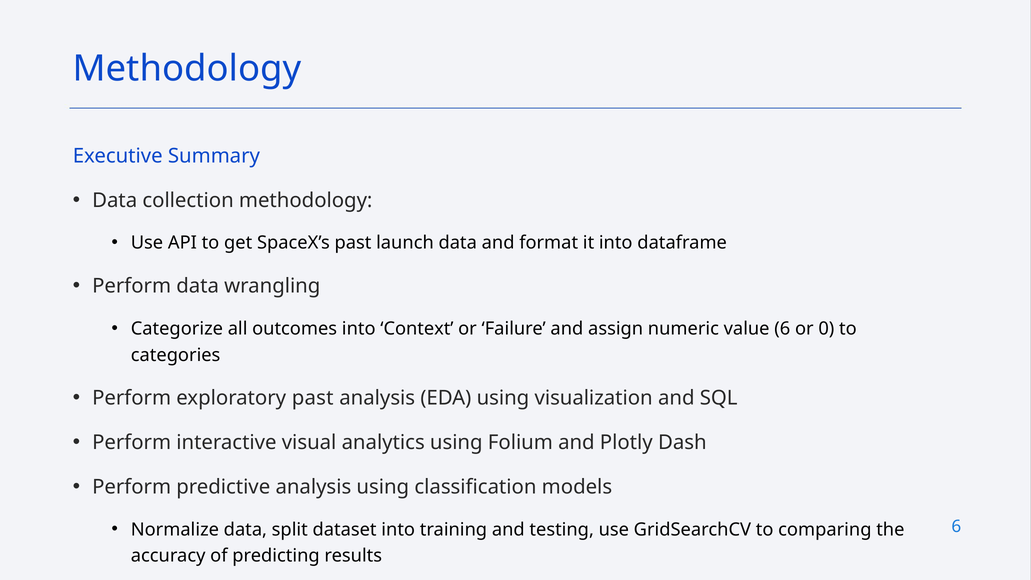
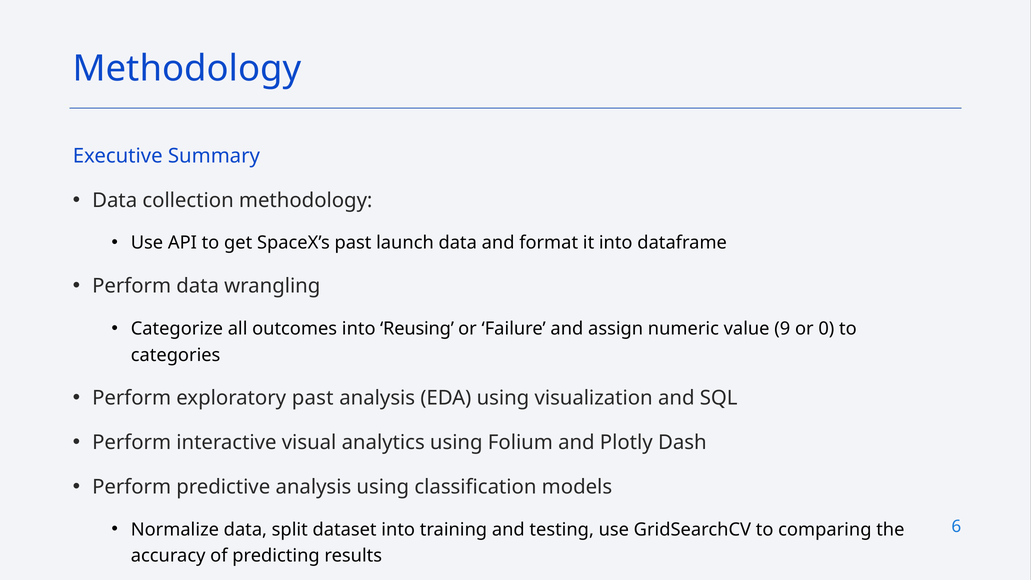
Context: Context -> Reusing (417, 329)
value 6: 6 -> 9 (782, 329)
